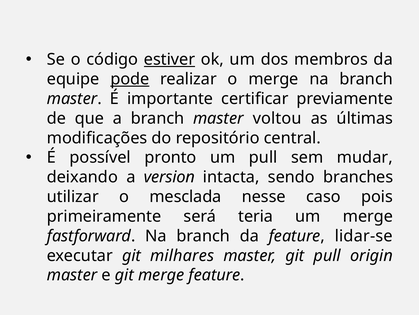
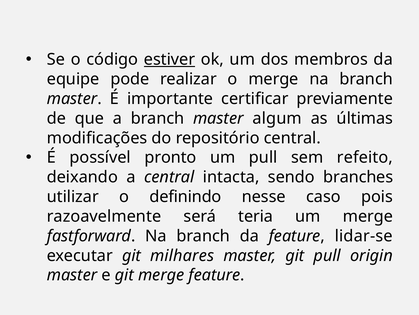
pode underline: present -> none (130, 79)
voltou: voltou -> algum (277, 118)
mudar: mudar -> refeito (365, 157)
a version: version -> central (169, 177)
mesclada: mesclada -> definindo (186, 196)
primeiramente: primeiramente -> razoavelmente (104, 216)
